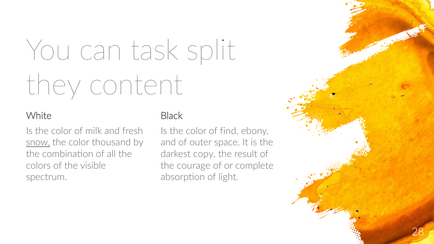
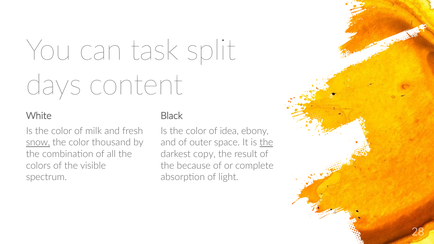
they: they -> days (54, 85)
find: find -> idea (229, 131)
the underline: none -> present (266, 143)
courage: courage -> because (194, 166)
